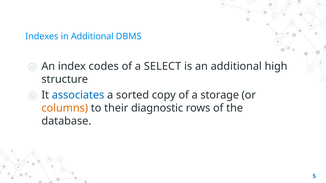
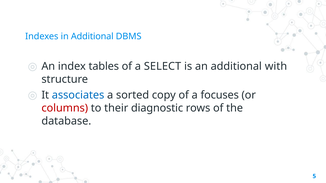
codes: codes -> tables (104, 67)
high: high -> with (276, 67)
storage: storage -> focuses (220, 95)
columns colour: orange -> red (65, 108)
